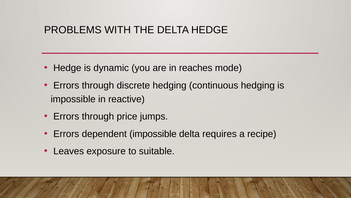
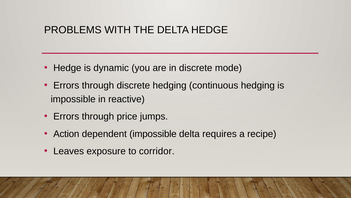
in reaches: reaches -> discrete (196, 68)
Errors: Errors -> Action (66, 134)
suitable: suitable -> corridor (157, 151)
